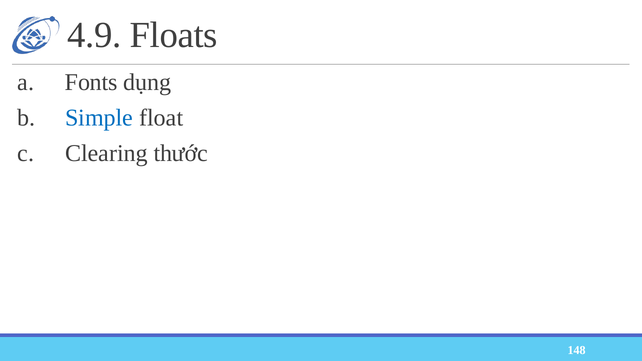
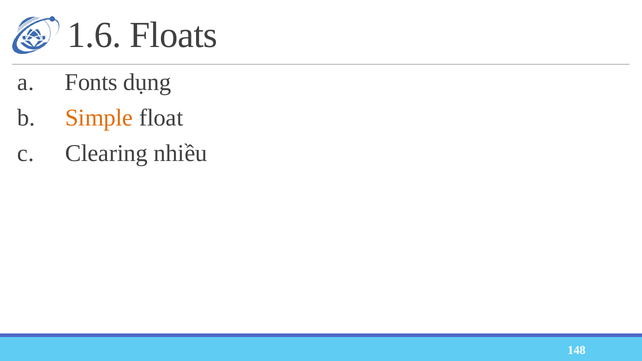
4.9: 4.9 -> 1.6 (94, 35)
Simple colour: blue -> orange (99, 118)
thước: thước -> nhiều (181, 153)
